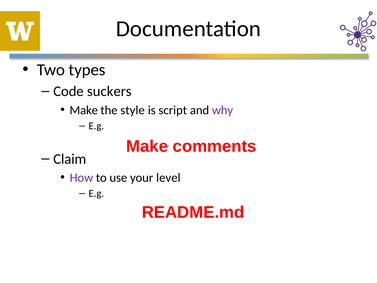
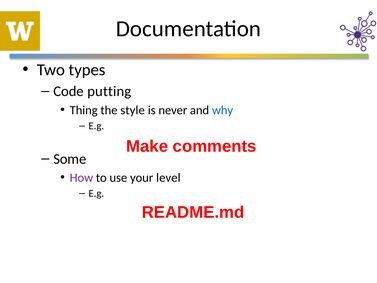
suckers: suckers -> putting (109, 91)
Make: Make -> Thing (84, 110)
script: script -> never (173, 110)
why colour: purple -> blue (223, 110)
Claim: Claim -> Some (70, 159)
